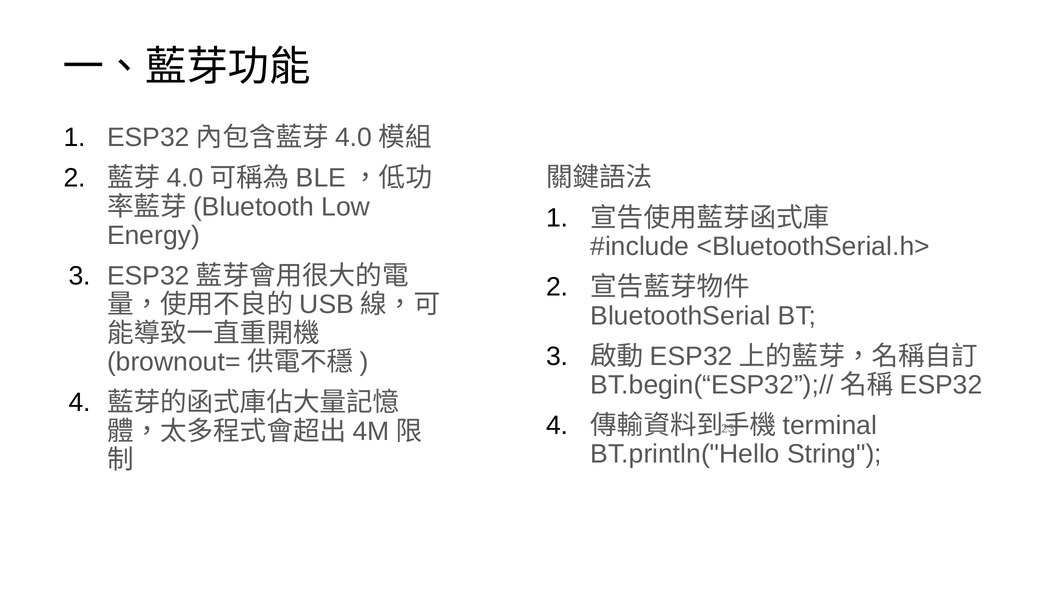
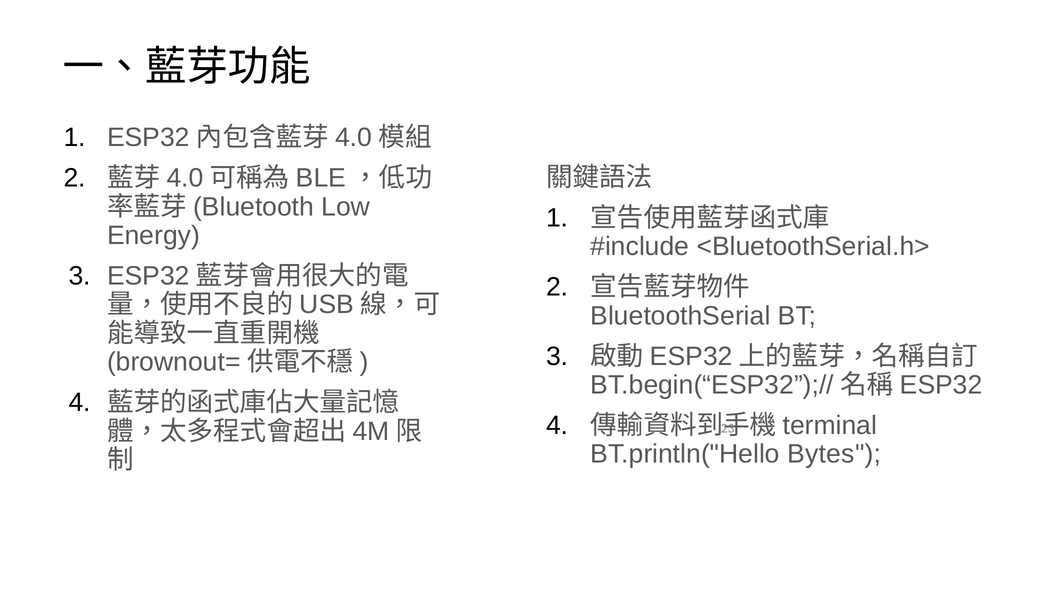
String: String -> Bytes (834, 454)
